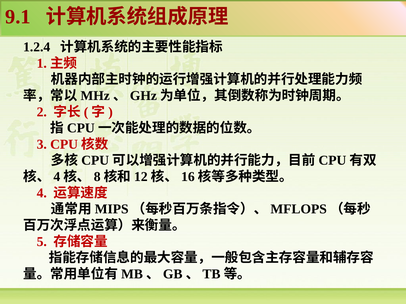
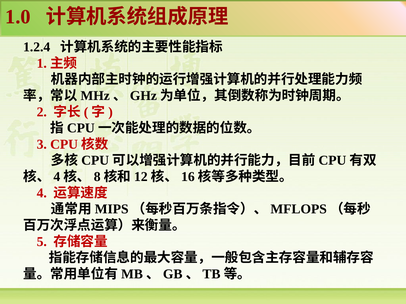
9.1: 9.1 -> 1.0 (18, 17)
